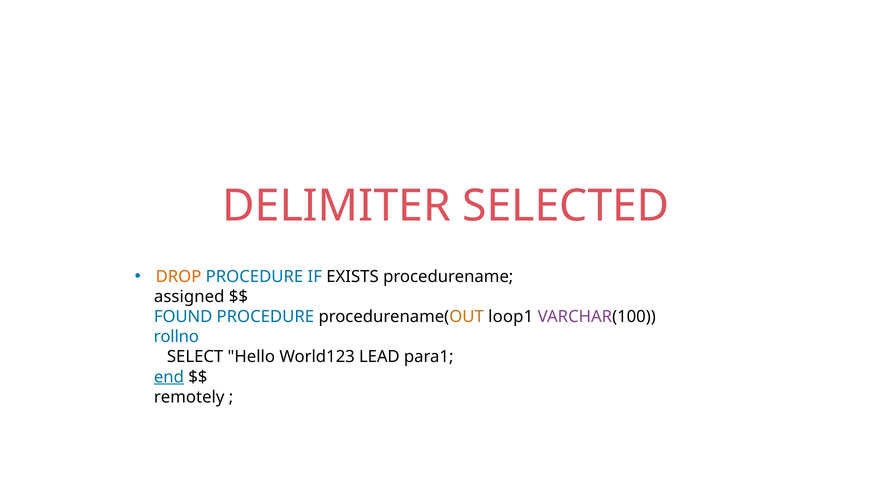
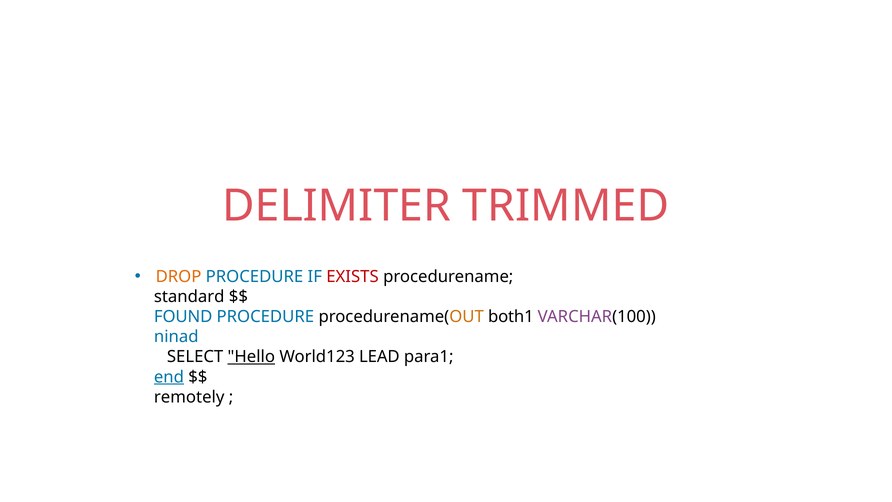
SELECTED: SELECTED -> TRIMMED (566, 206)
EXISTS colour: black -> red (352, 276)
assigned: assigned -> standard (189, 297)
loop1: loop1 -> both1 (511, 317)
rollno: rollno -> ninad (176, 337)
Hello underline: none -> present (251, 357)
